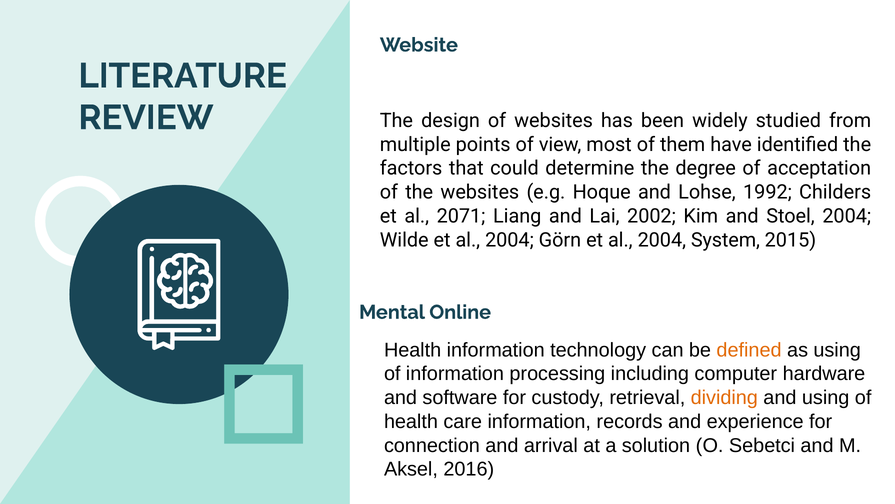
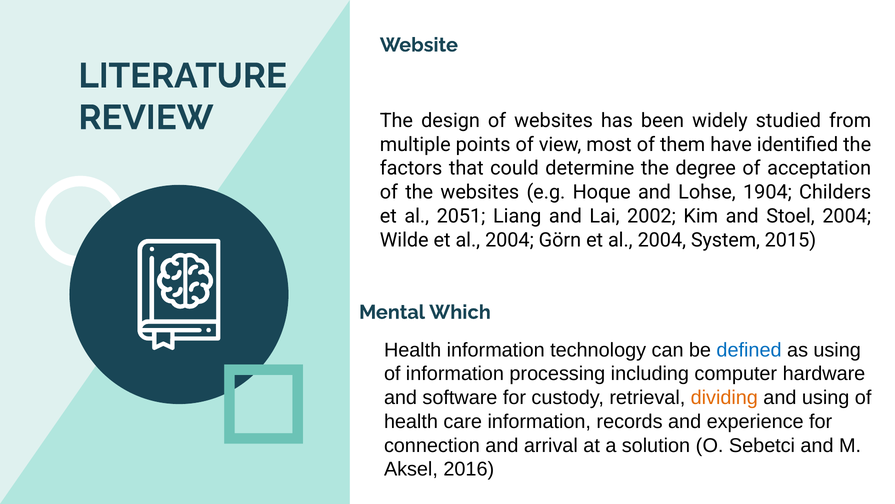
1992: 1992 -> 1904 (767, 192)
2071: 2071 -> 2051 (461, 216)
Online: Online -> Which (460, 312)
defined colour: orange -> blue (749, 350)
